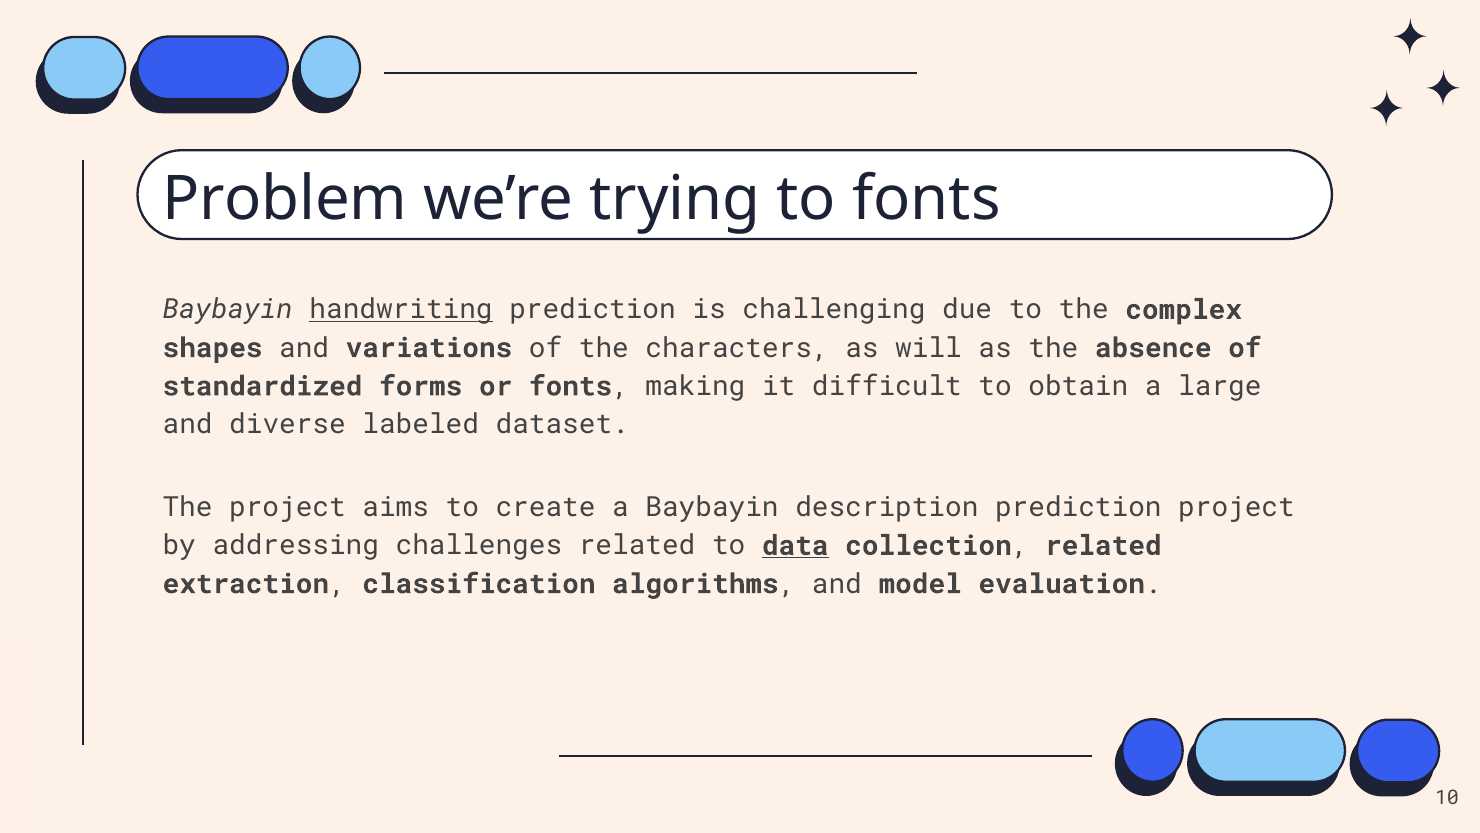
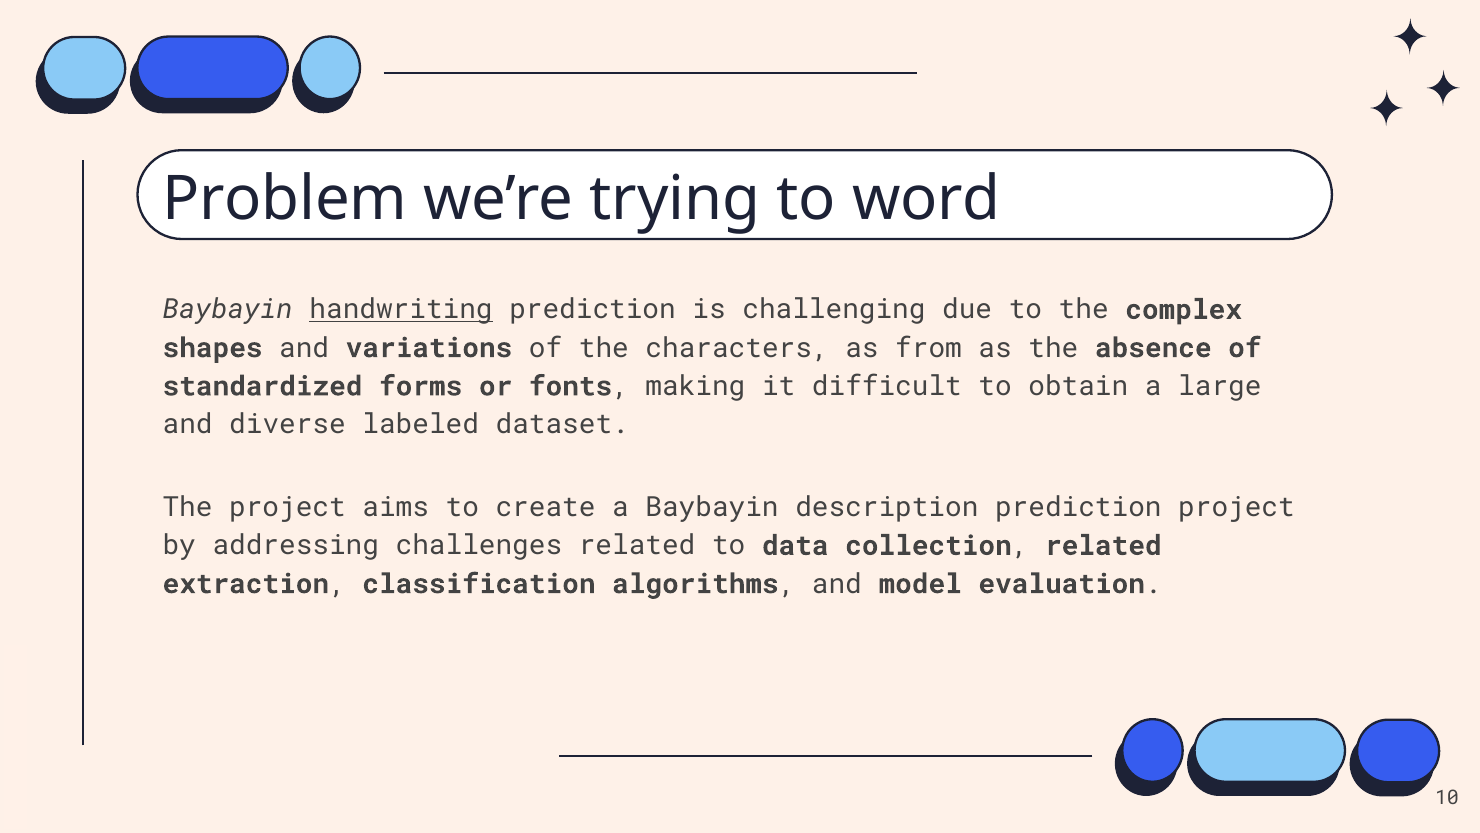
to fonts: fonts -> word (926, 199)
will: will -> from (929, 348)
data underline: present -> none (795, 545)
